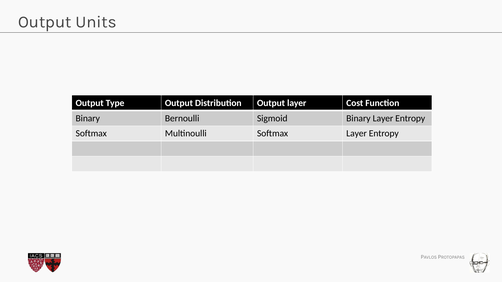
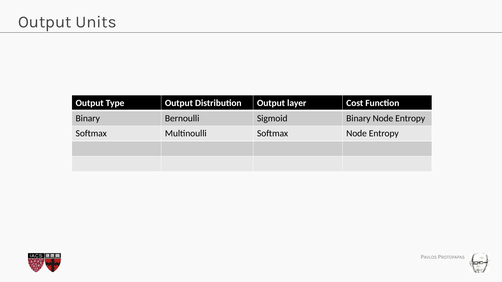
Binary Layer: Layer -> Node (383, 118)
Softmax Layer: Layer -> Node (357, 134)
